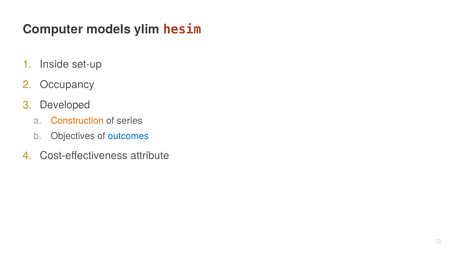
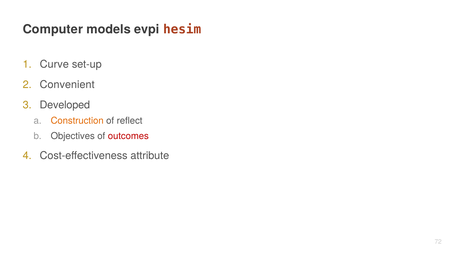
ylim: ylim -> evpi (147, 29)
Inside: Inside -> Curve (54, 64)
Occupancy: Occupancy -> Convenient (67, 85)
series: series -> reflect (130, 121)
outcomes colour: blue -> red (128, 136)
